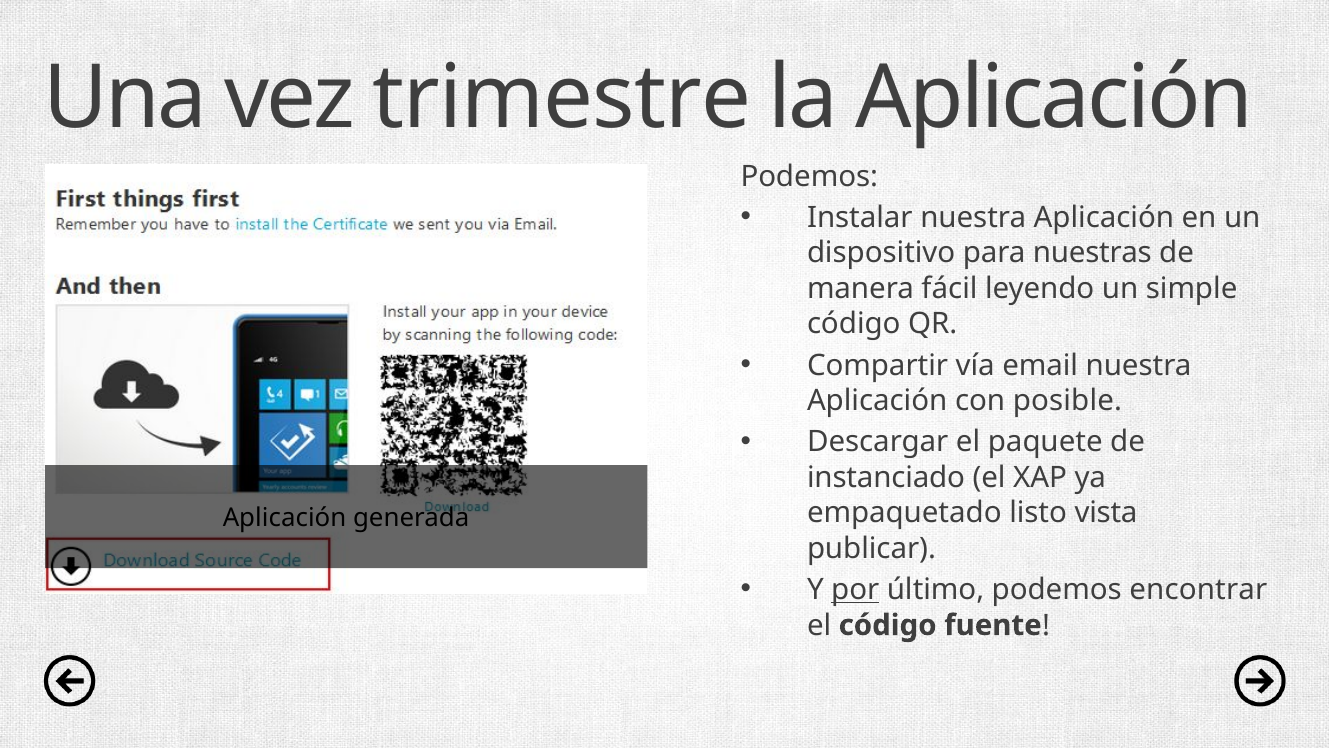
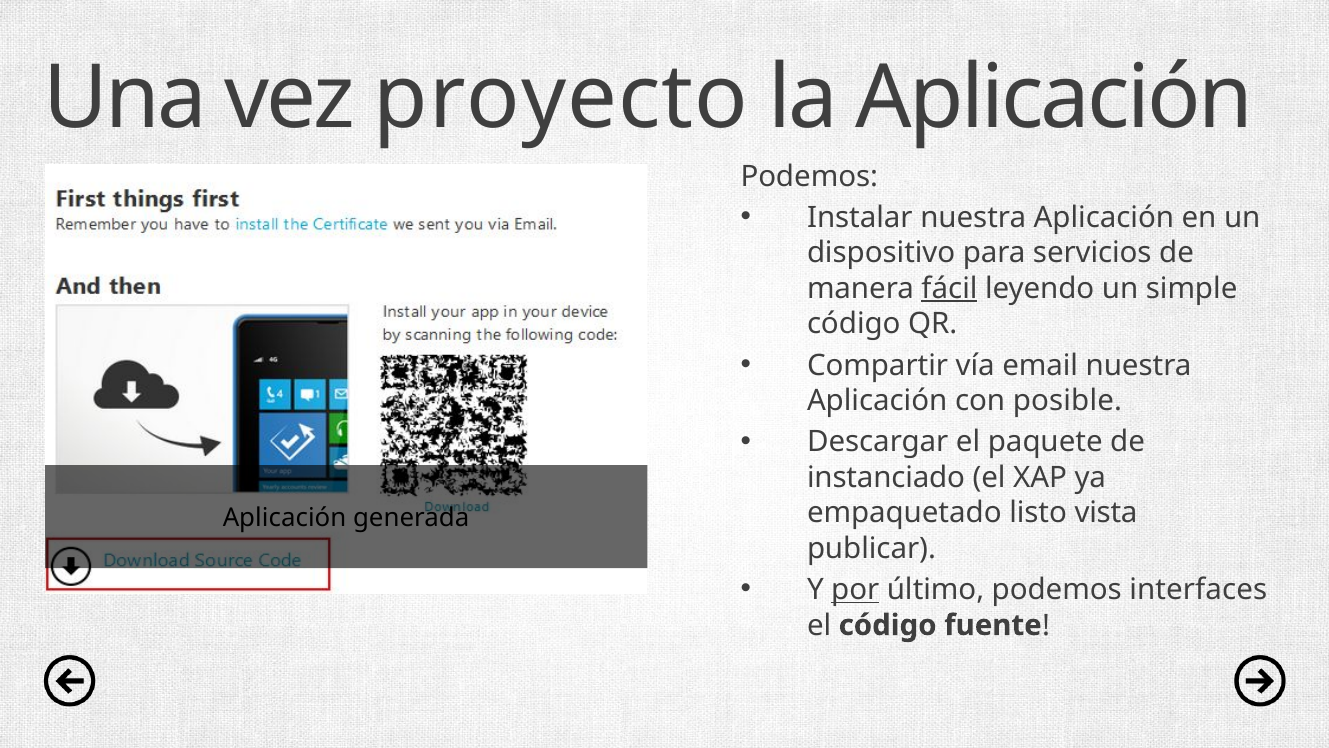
trimestre: trimestre -> proyecto (561, 98)
nuestras: nuestras -> servicios (1092, 253)
fácil underline: none -> present (949, 288)
encontrar: encontrar -> interfaces (1198, 590)
